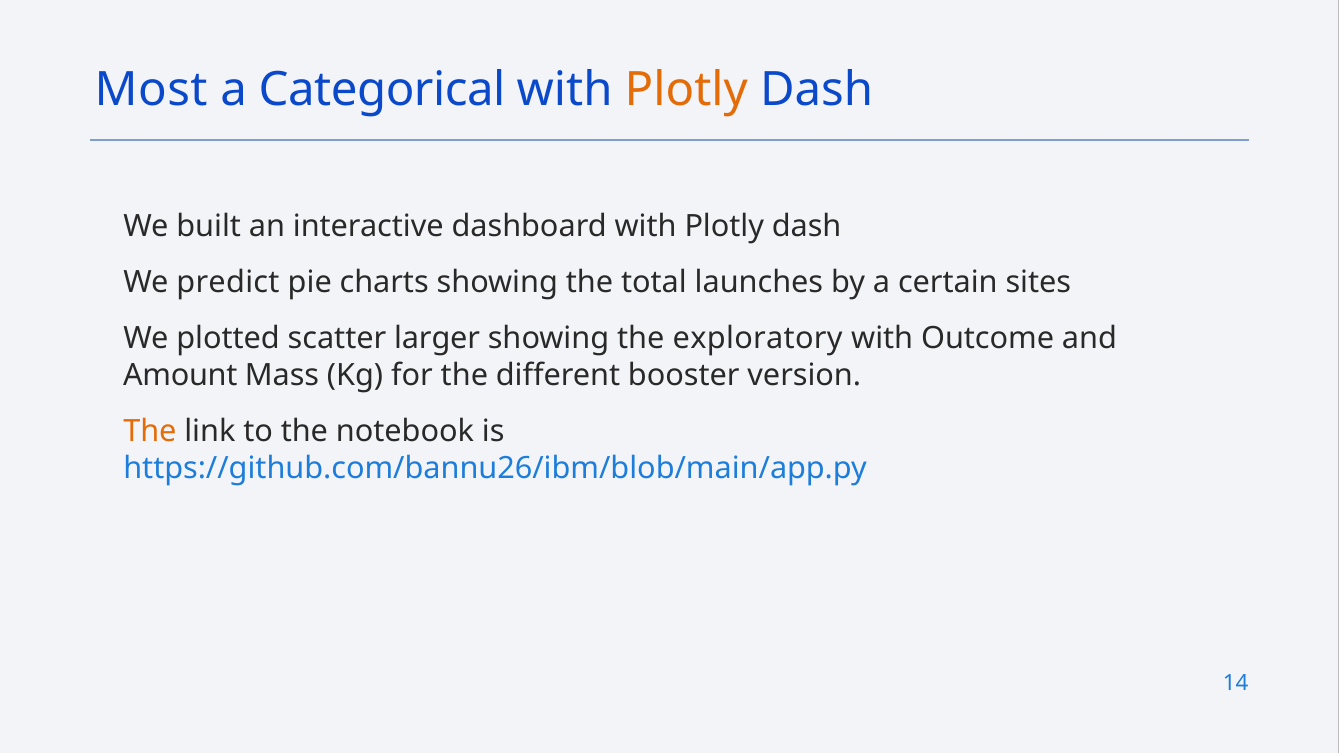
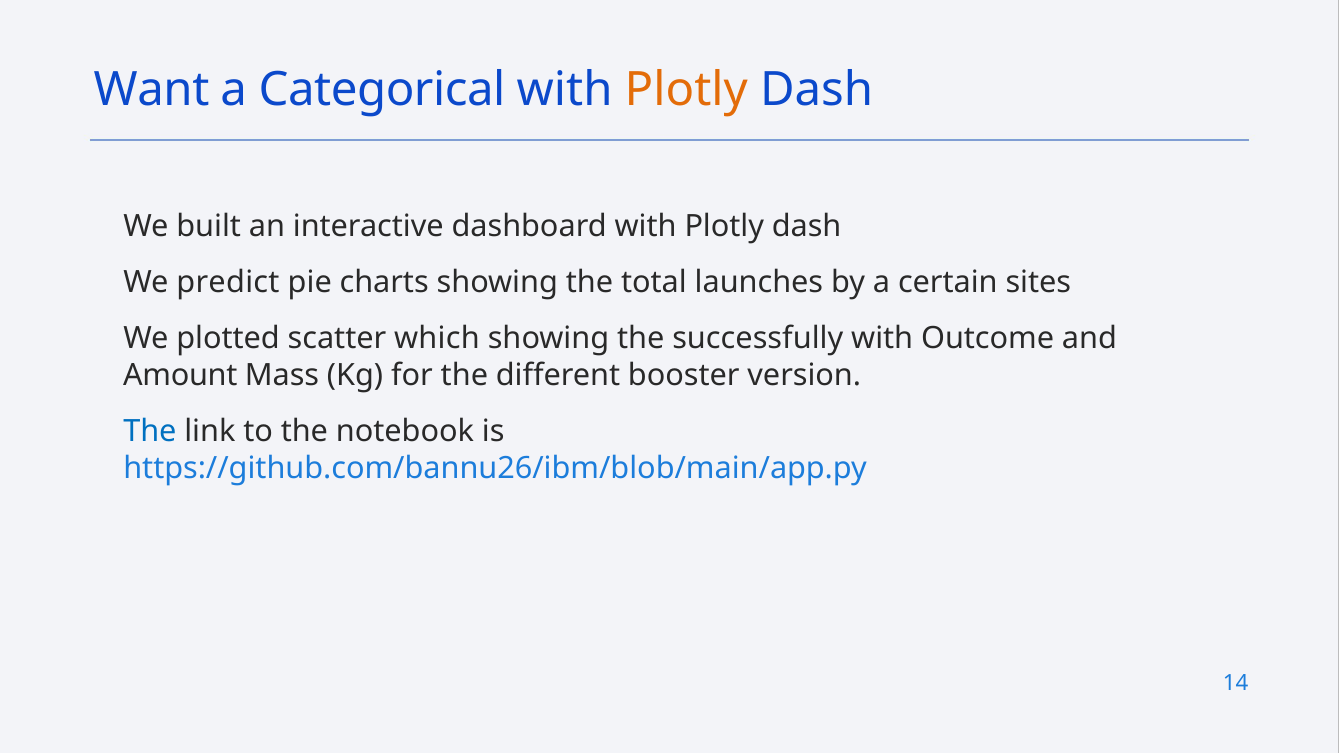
Most: Most -> Want (152, 89)
larger: larger -> which (437, 339)
exploratory: exploratory -> successfully (758, 339)
The colour: orange -> blue (150, 432)
